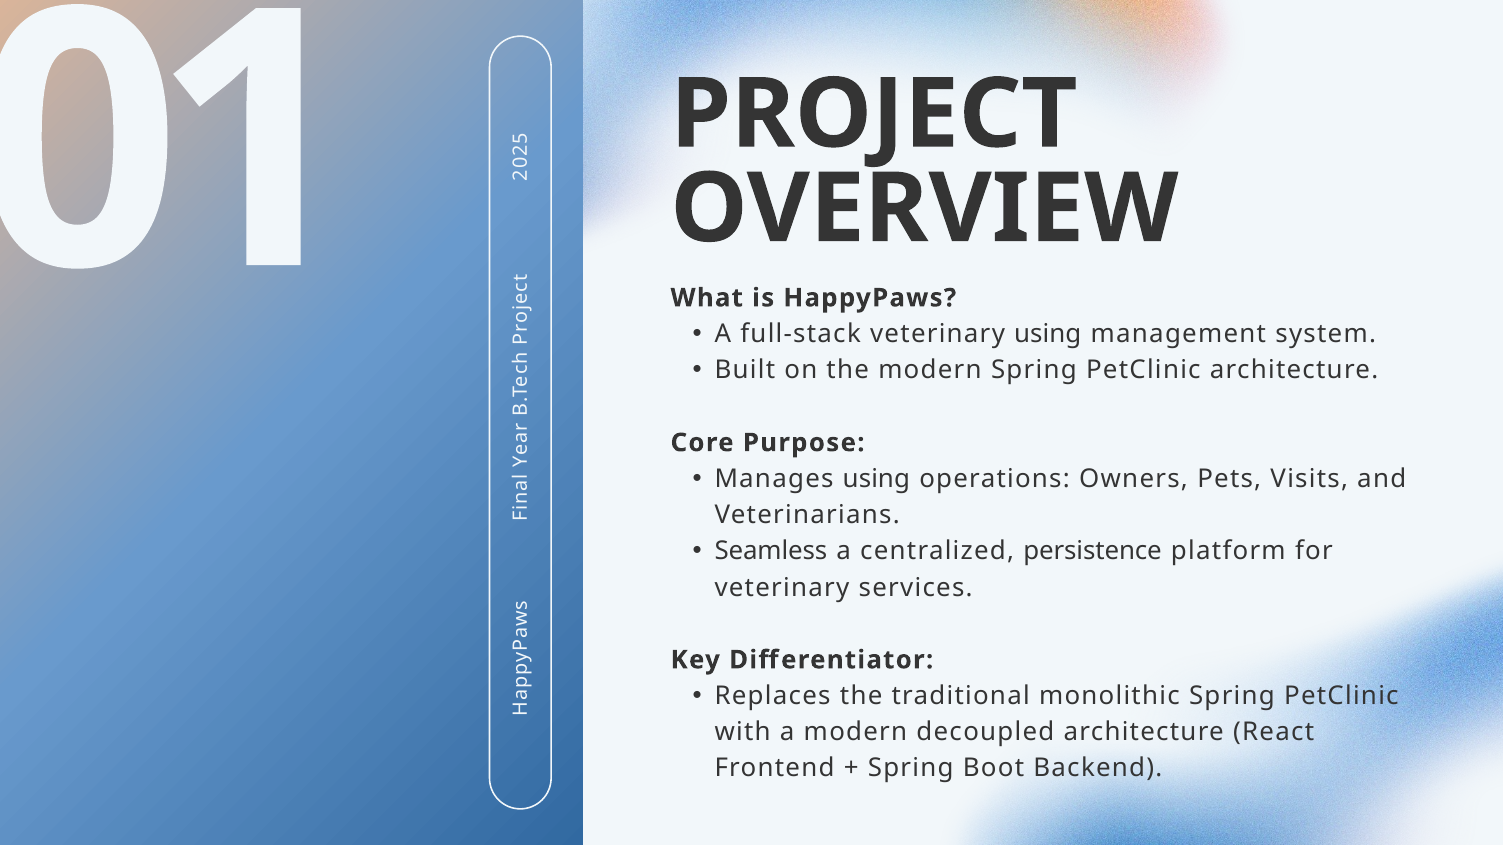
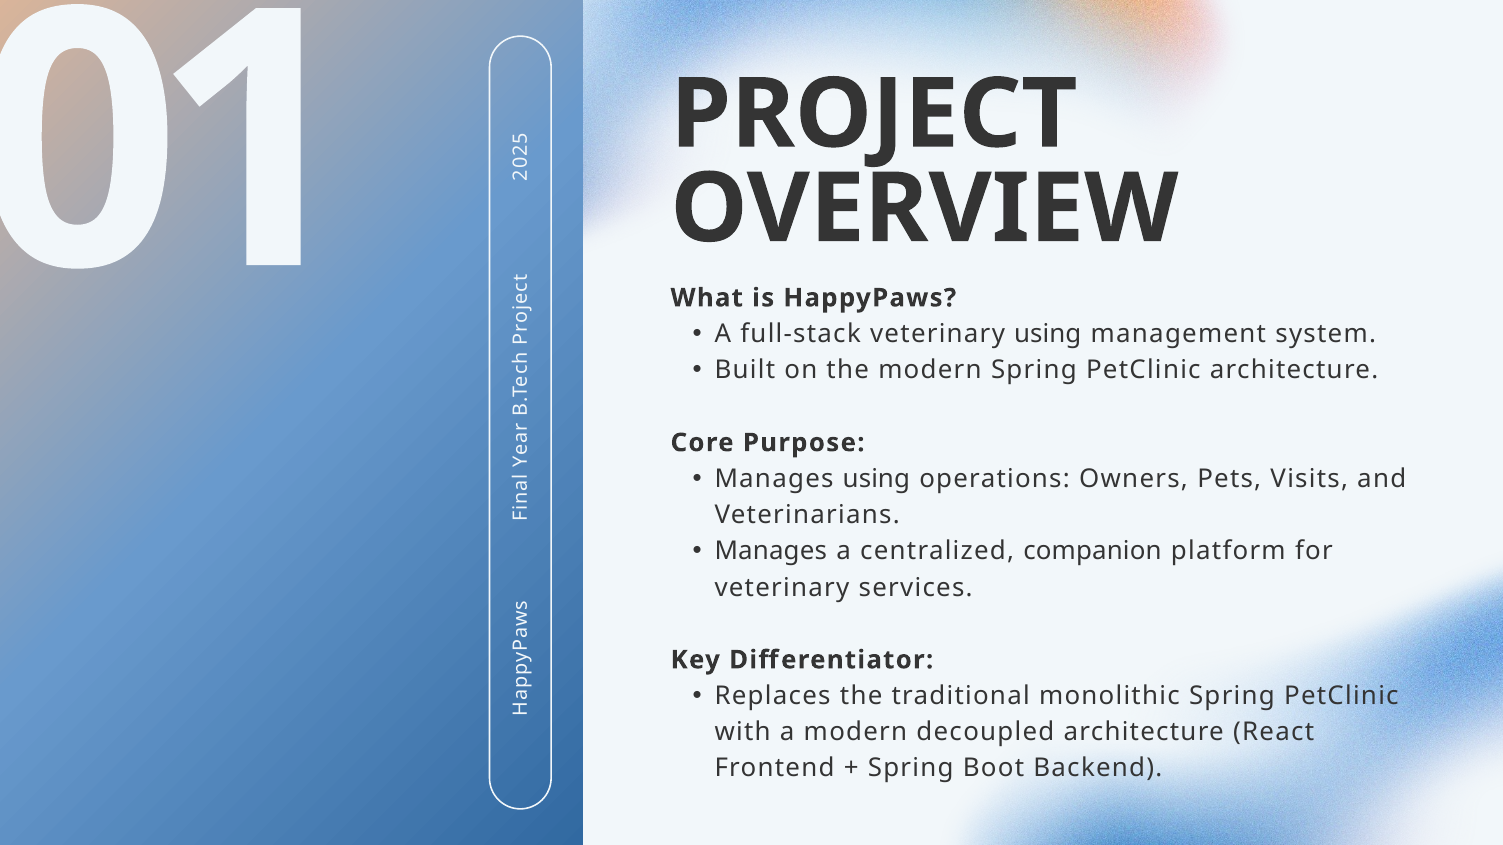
Seamless: Seamless -> Manages (771, 552)
persistence: persistence -> companion (1092, 552)
